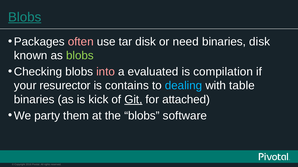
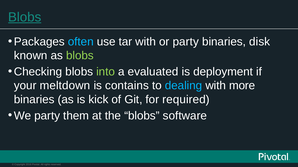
often colour: pink -> light blue (81, 42)
tar disk: disk -> with (146, 42)
or need: need -> party (186, 42)
into colour: pink -> light green (106, 72)
compilation: compilation -> deployment (223, 72)
resurector: resurector -> meltdown (65, 86)
table: table -> more (242, 86)
Git underline: present -> none (133, 100)
attached: attached -> required (186, 100)
